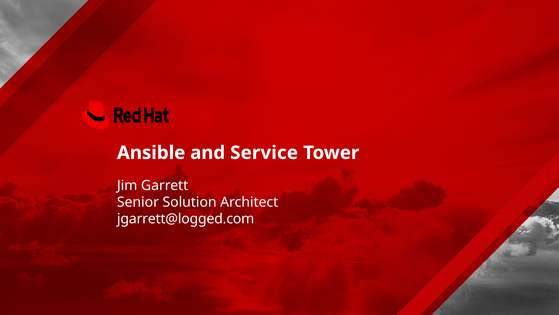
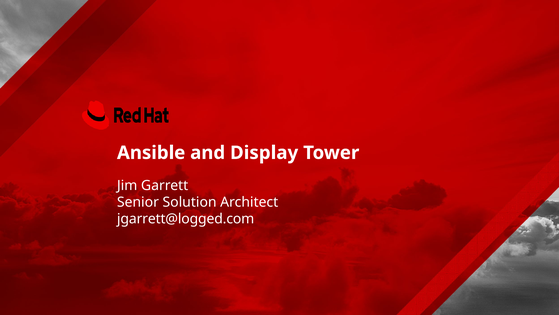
Service: Service -> Display (264, 153)
